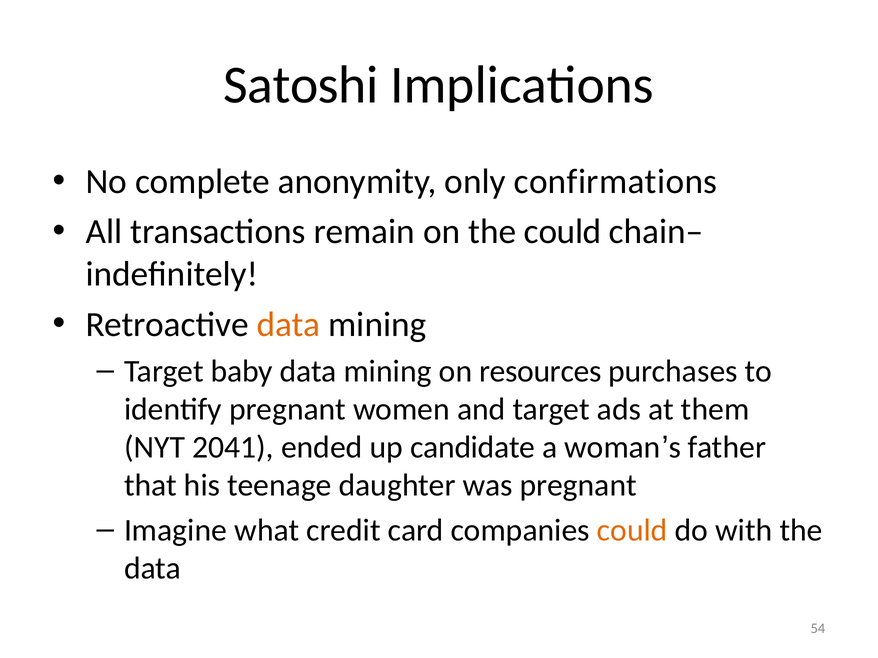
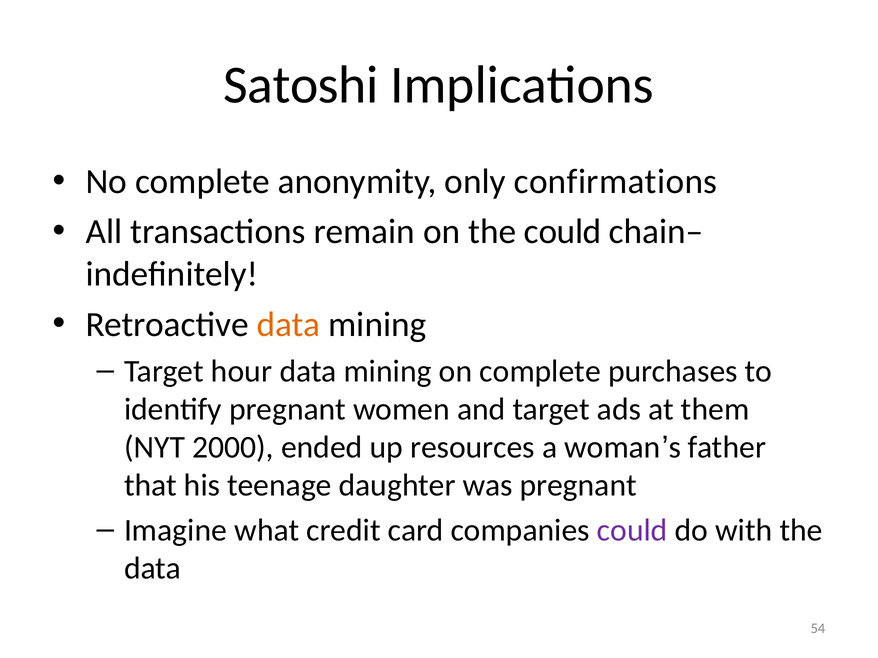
baby: baby -> hour (242, 372)
on resources: resources -> complete (540, 372)
2041: 2041 -> 2000 (233, 448)
candidate: candidate -> resources (473, 448)
could colour: orange -> purple (632, 530)
